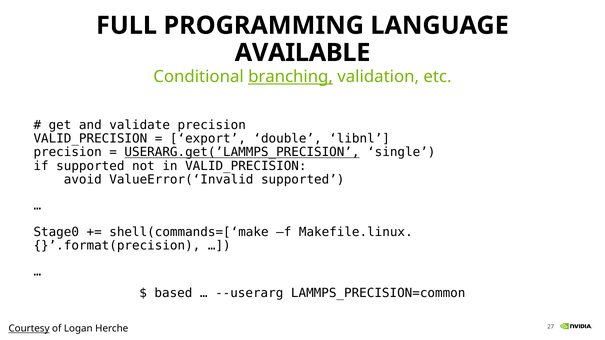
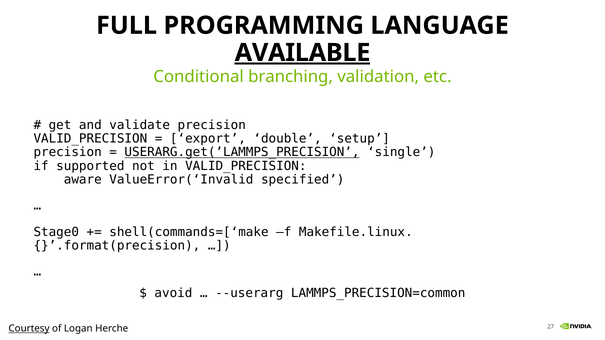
AVAILABLE underline: none -> present (303, 53)
branching underline: present -> none (291, 77)
libnl: libnl -> setup (360, 139)
avoid: avoid -> aware (83, 180)
ValueError(‘Invalid supported: supported -> specified (303, 180)
based: based -> avoid (173, 293)
